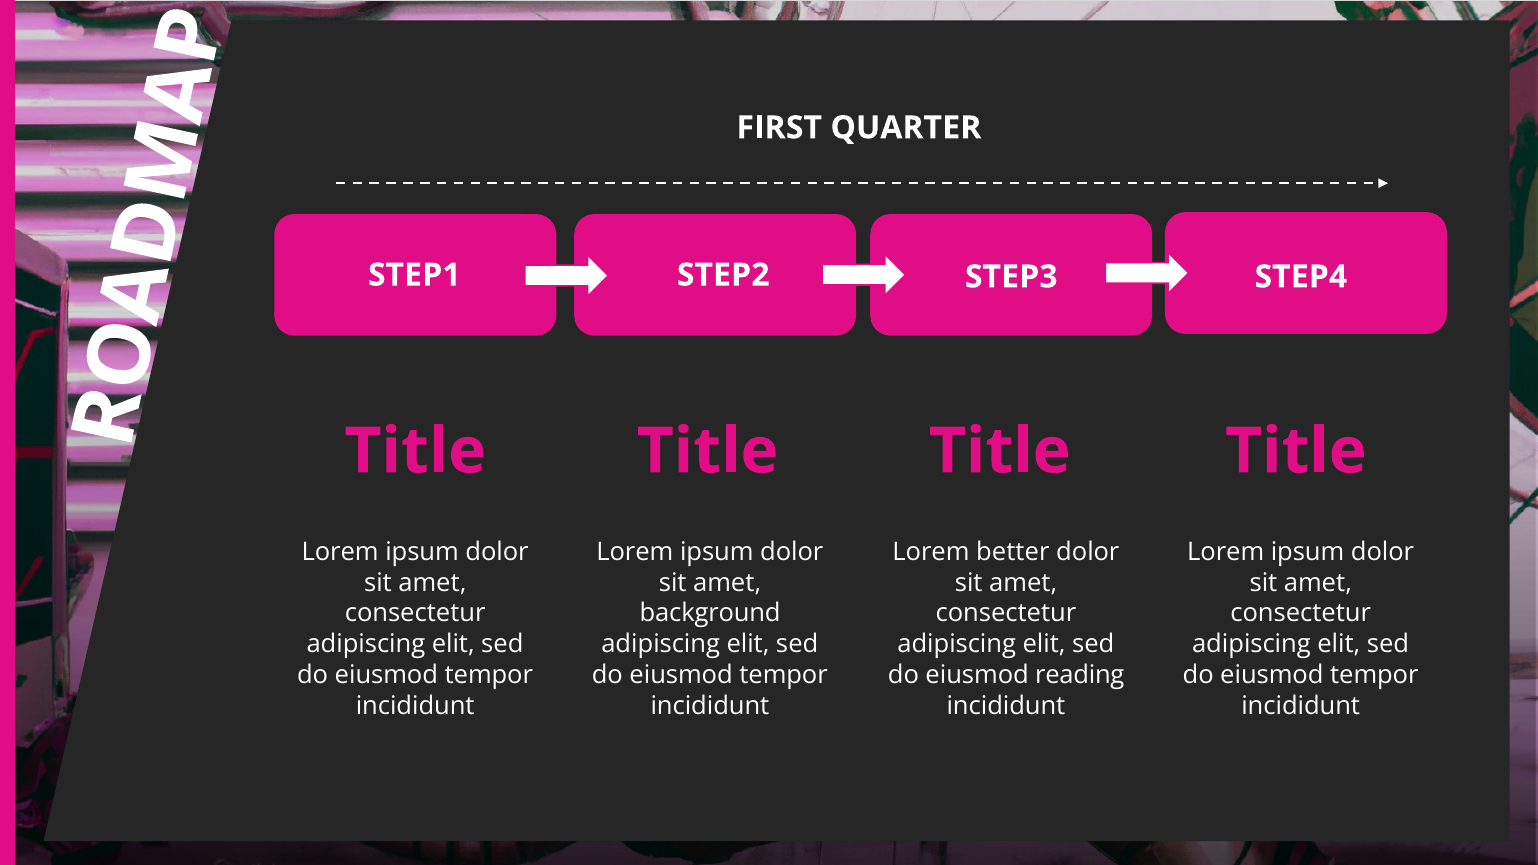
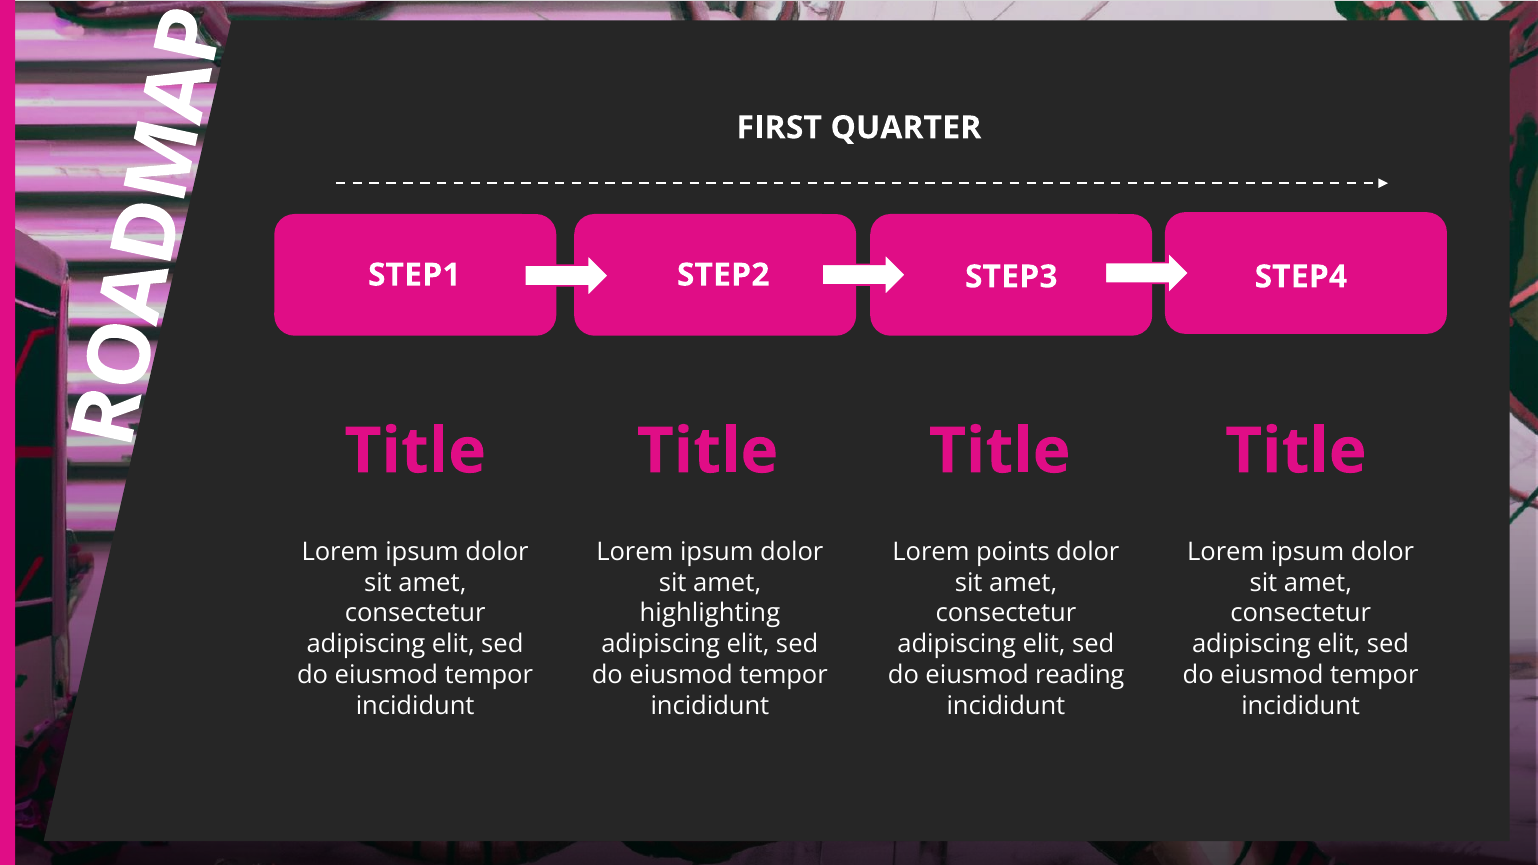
better: better -> points (1013, 552)
background: background -> highlighting (710, 614)
